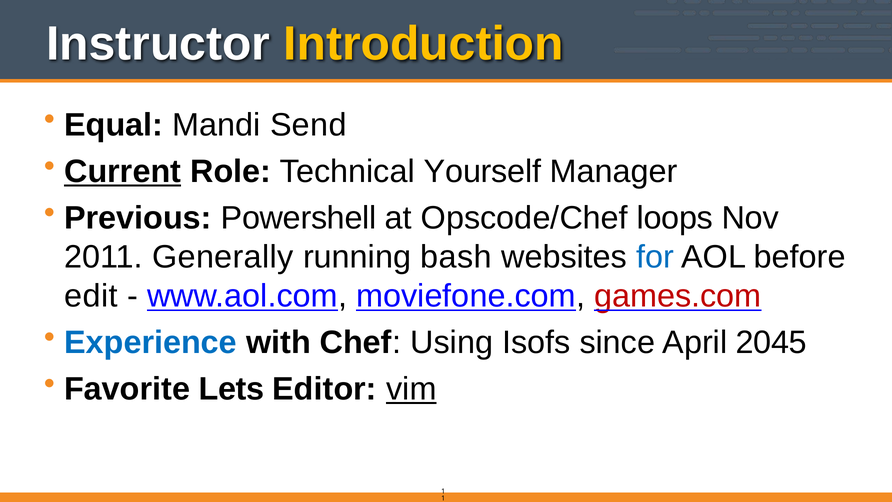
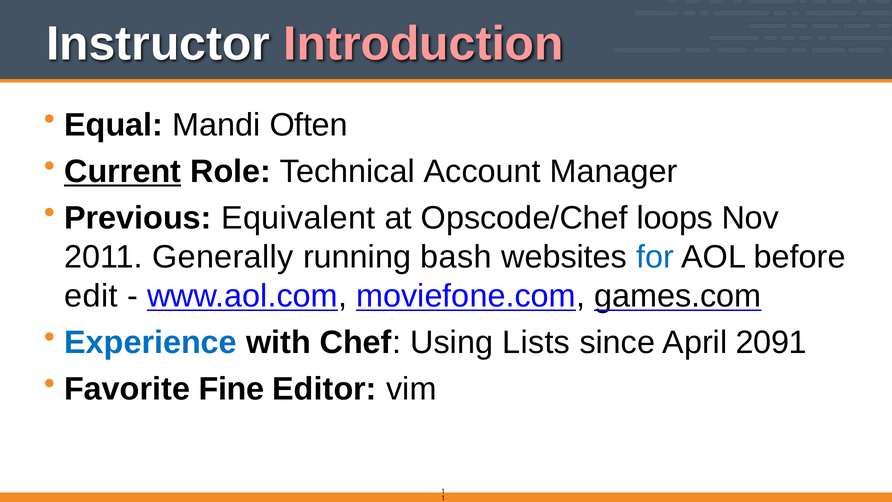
Introduction colour: yellow -> pink (423, 44)
Send: Send -> Often (309, 125)
Yourself: Yourself -> Account (482, 171)
Powershell: Powershell -> Equivalent (298, 218)
games.com colour: red -> black (678, 296)
Isofs: Isofs -> Lists (536, 342)
2045: 2045 -> 2091 (771, 342)
Lets: Lets -> Fine (231, 389)
vim underline: present -> none (411, 389)
